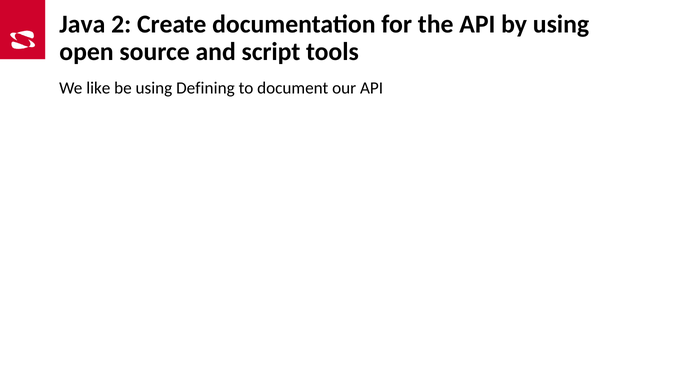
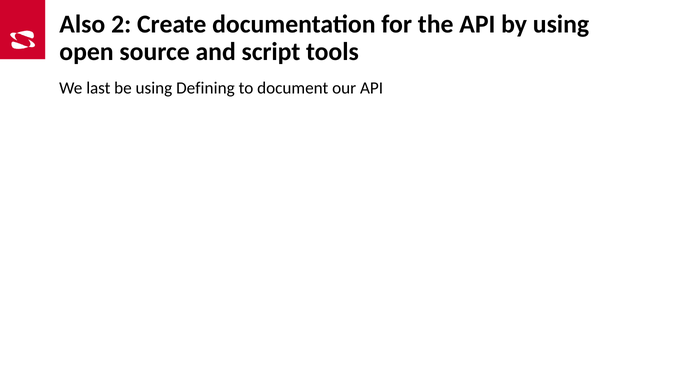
Java: Java -> Also (82, 24)
like: like -> last (98, 88)
